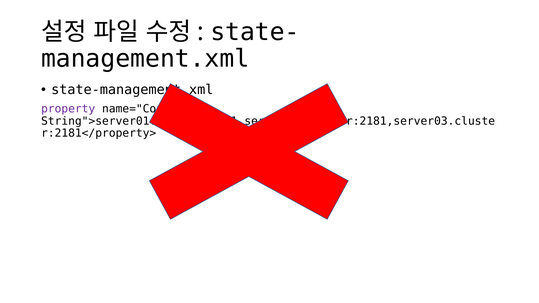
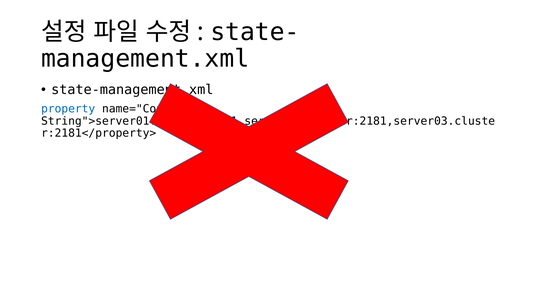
property colour: purple -> blue (68, 109)
